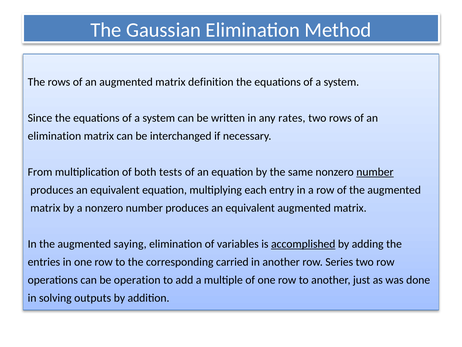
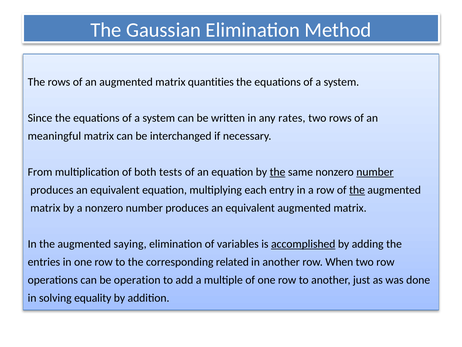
definition: definition -> quantities (211, 82)
elimination: elimination -> meaningful (54, 136)
the underline: none -> present (278, 172)
the underline: none -> present (357, 190)
carried: carried -> related (232, 262)
Series: Series -> When (339, 262)
outputs: outputs -> equality (93, 298)
